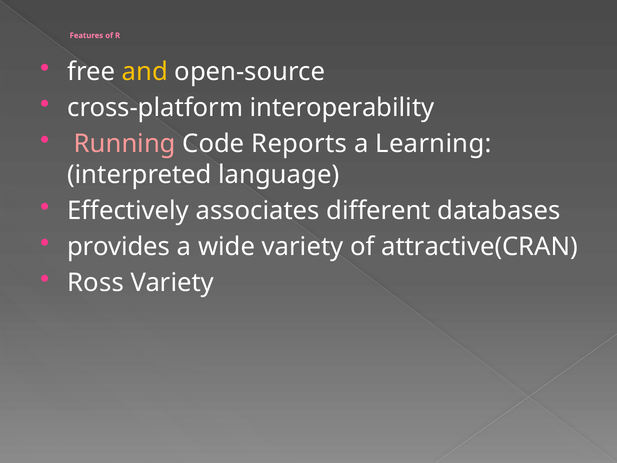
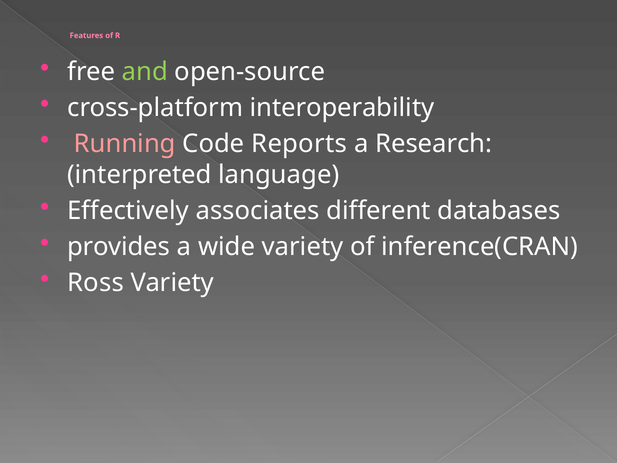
and colour: yellow -> light green (145, 72)
Learning: Learning -> Research (434, 144)
attractive(CRAN: attractive(CRAN -> inference(CRAN (480, 247)
